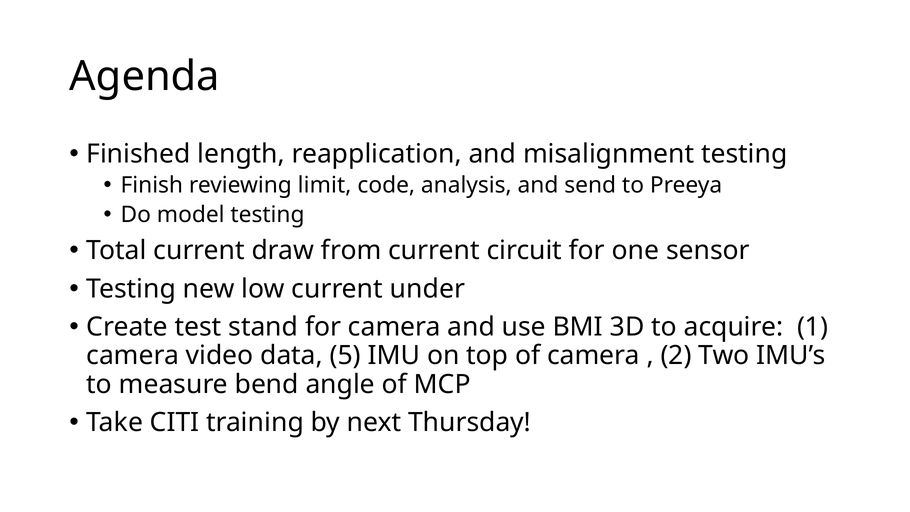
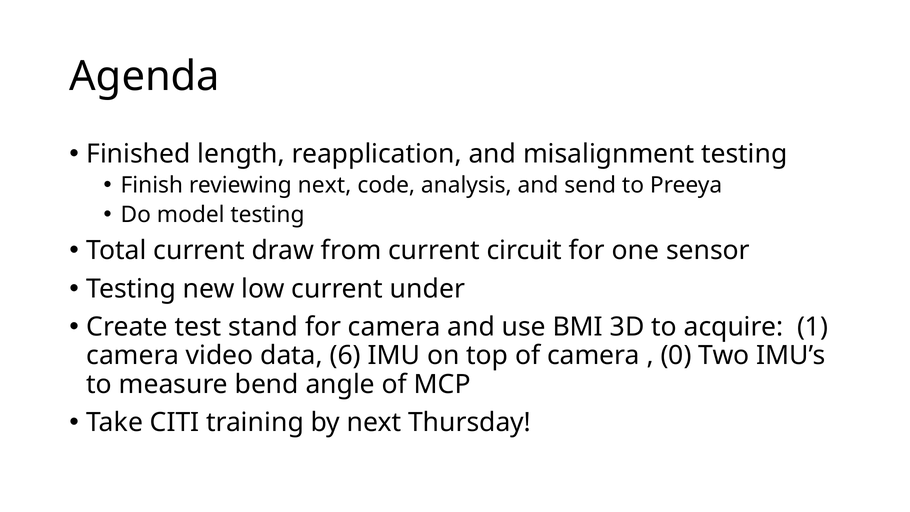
reviewing limit: limit -> next (325, 185)
5: 5 -> 6 (345, 356)
2: 2 -> 0 (676, 356)
